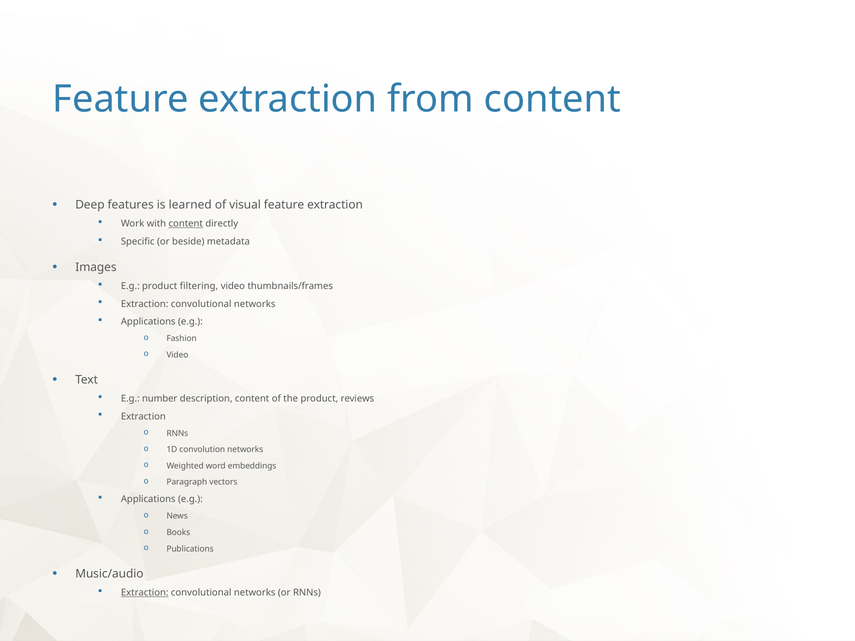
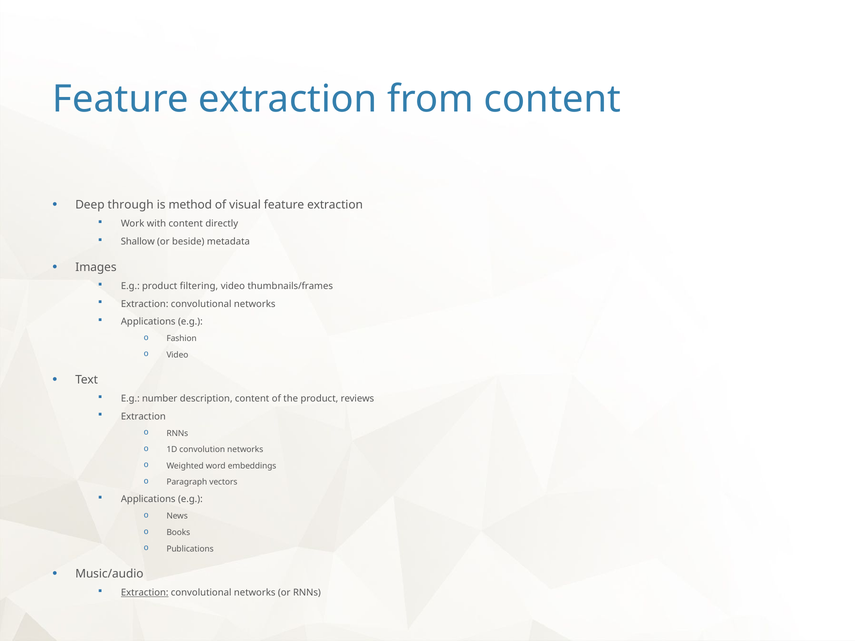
features: features -> through (131, 205)
learned: learned -> method (190, 205)
content underline: present -> none (186, 224)
Specific: Specific -> Shallow (138, 242)
